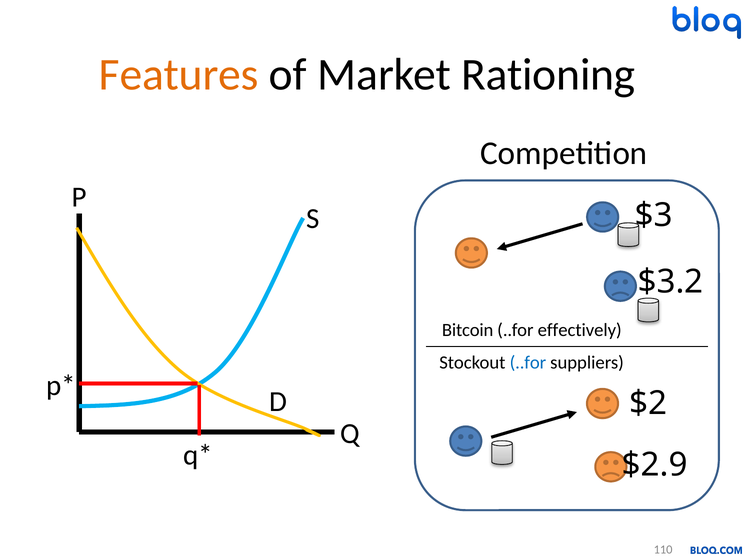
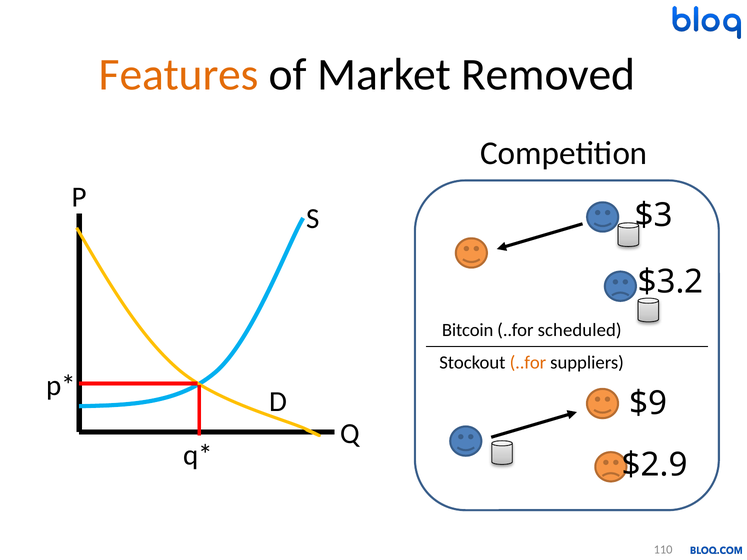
Rationing: Rationing -> Removed (548, 75)
effectively: effectively -> scheduled (580, 330)
..for colour: blue -> orange (528, 363)
$2: $2 -> $9 (648, 404)
